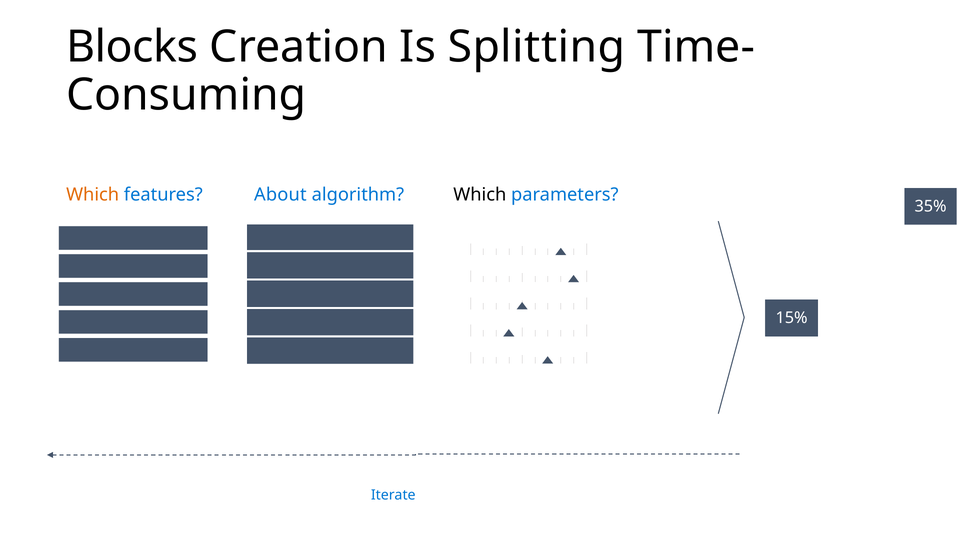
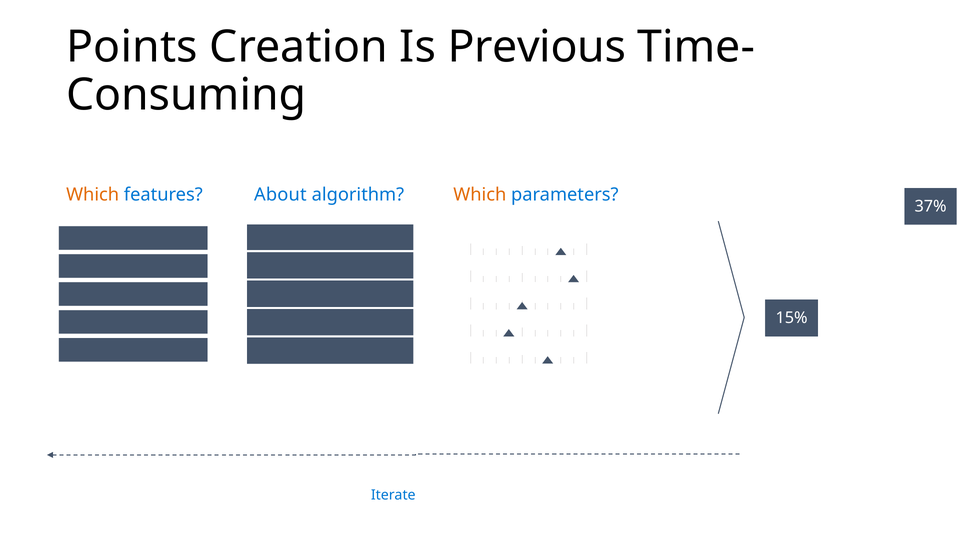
Blocks: Blocks -> Points (132, 47)
Splitting: Splitting -> Previous (537, 47)
Which colour: black -> orange (480, 195)
35%: 35% -> 37% (931, 206)
